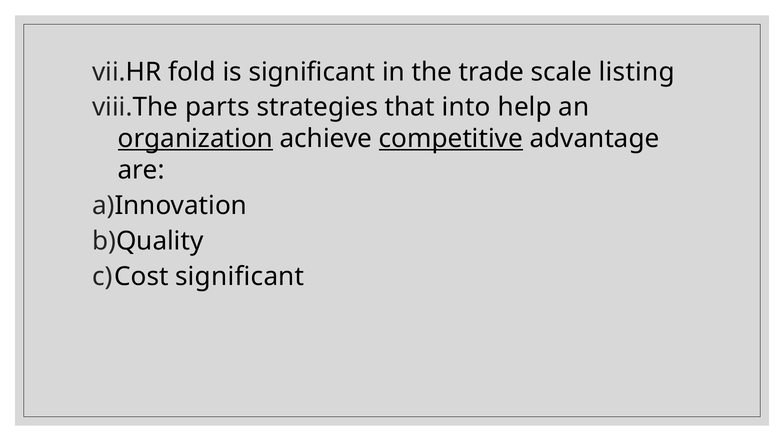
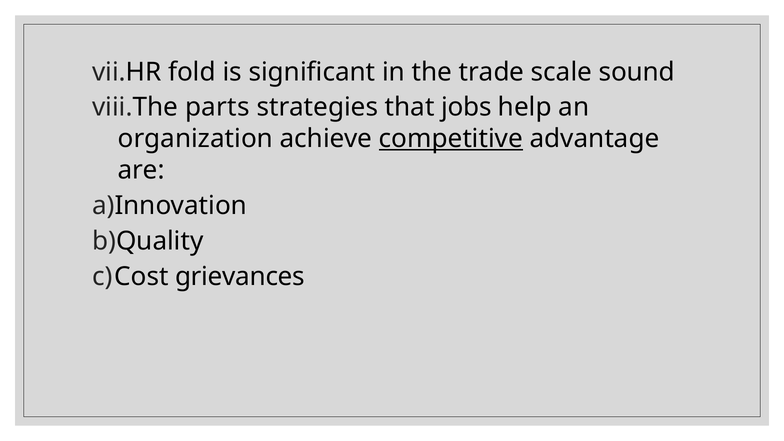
listing: listing -> sound (637, 72)
into: into -> jobs (466, 107)
organization underline: present -> none (195, 139)
significant: significant -> grievances (240, 276)
